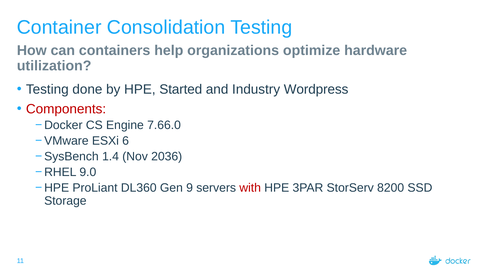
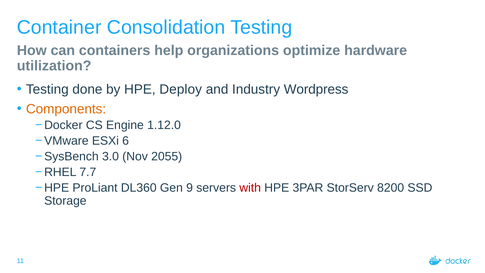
Started: Started -> Deploy (181, 89)
Components colour: red -> orange (66, 109)
7.66.0: 7.66.0 -> 1.12.0 (164, 125)
1.4: 1.4 -> 3.0 (111, 156)
2036: 2036 -> 2055 (167, 156)
9.0: 9.0 -> 7.7 (88, 172)
